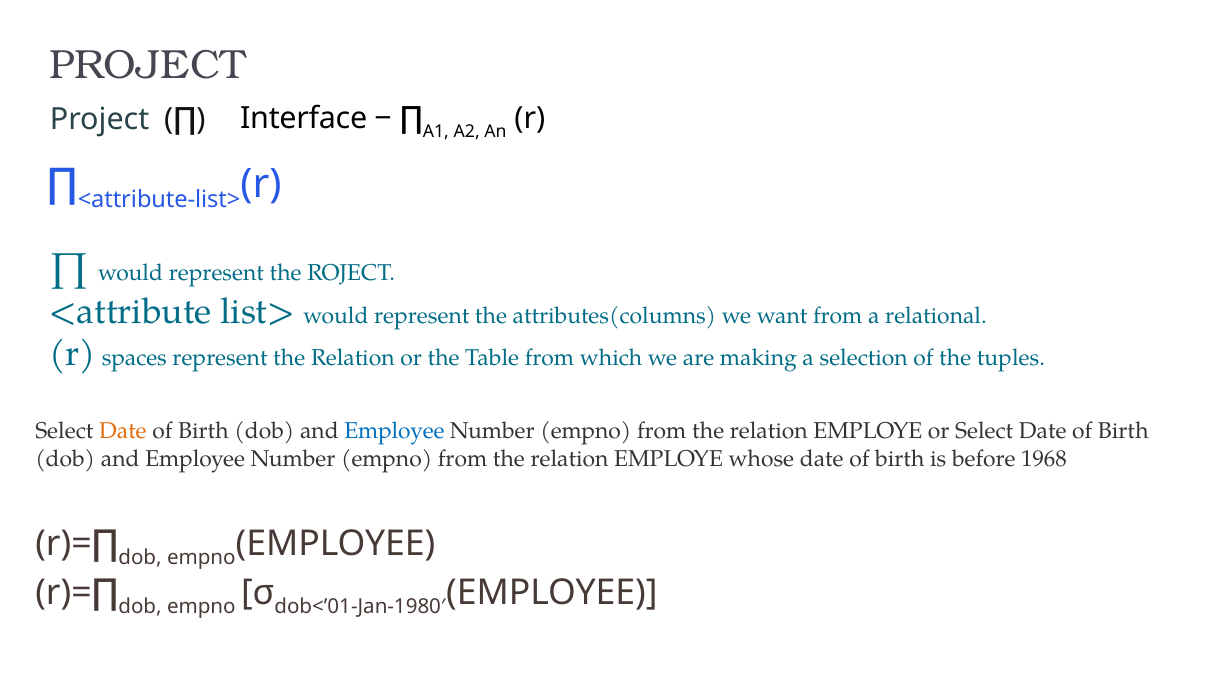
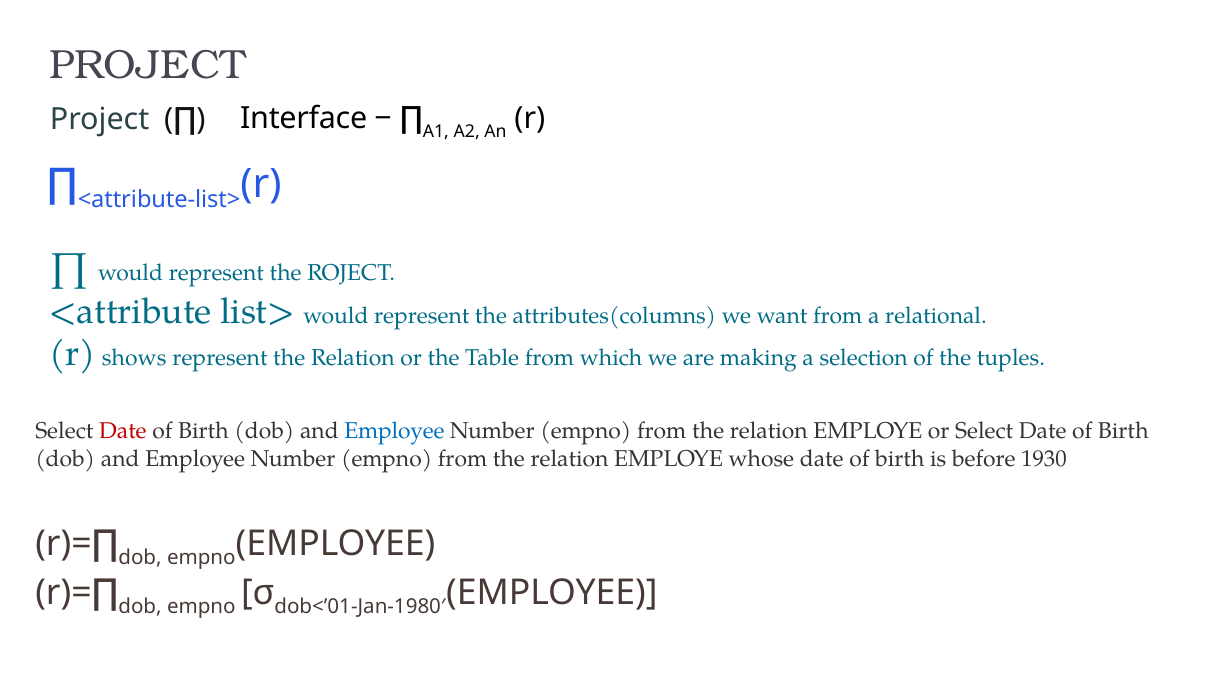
spaces: spaces -> shows (134, 359)
Date colour: orange -> red (123, 432)
1968: 1968 -> 1930 (1044, 459)
